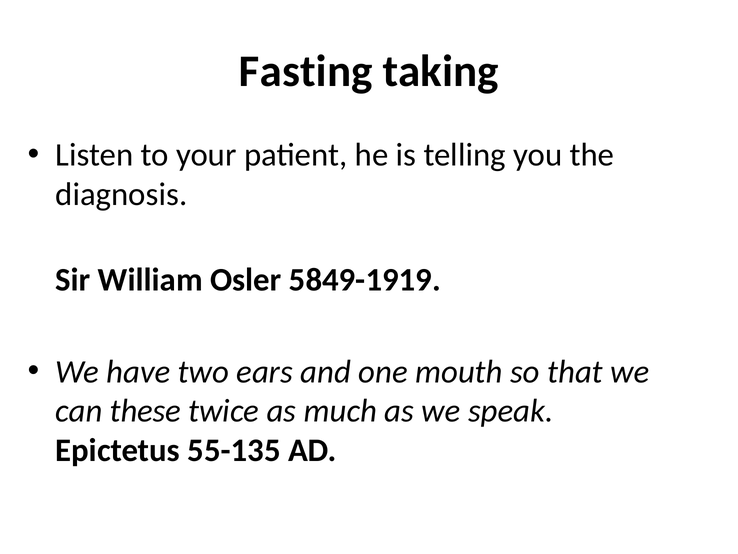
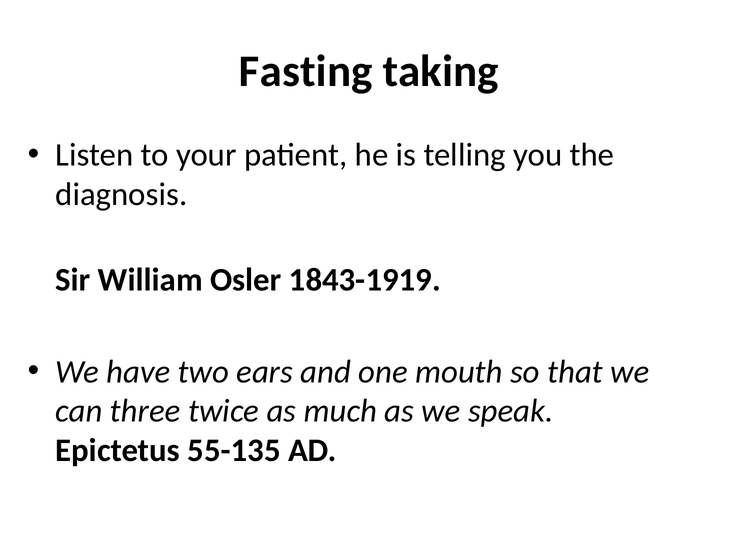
5849-1919: 5849-1919 -> 1843-1919 (365, 279)
these: these -> three (145, 411)
